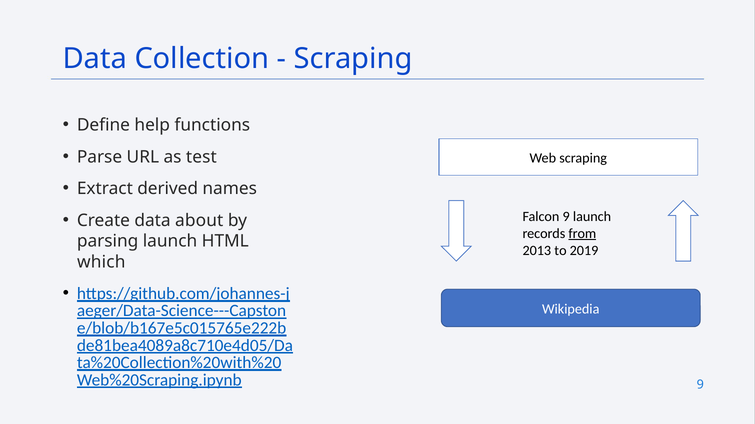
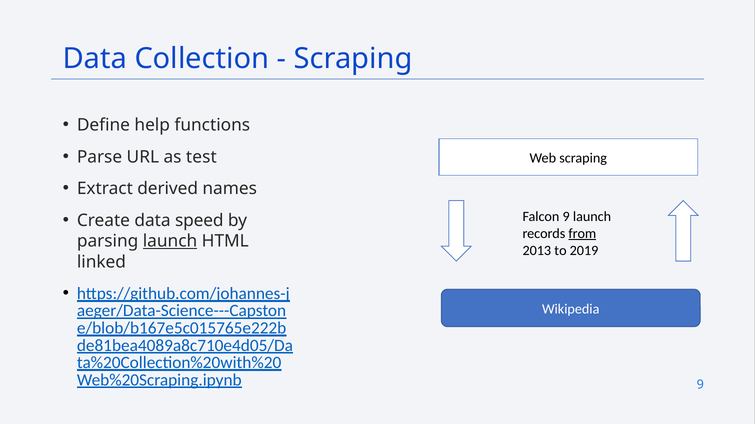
about: about -> speed (199, 221)
launch underline: none -> present (170, 241)
which: which -> linked (101, 262)
